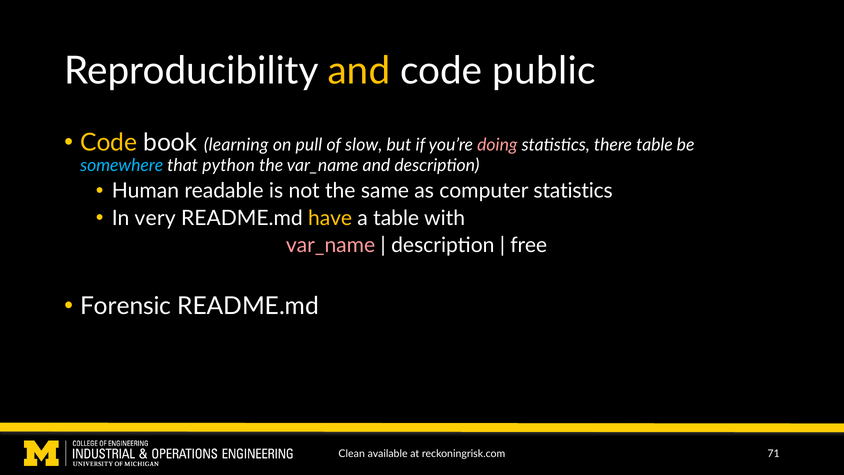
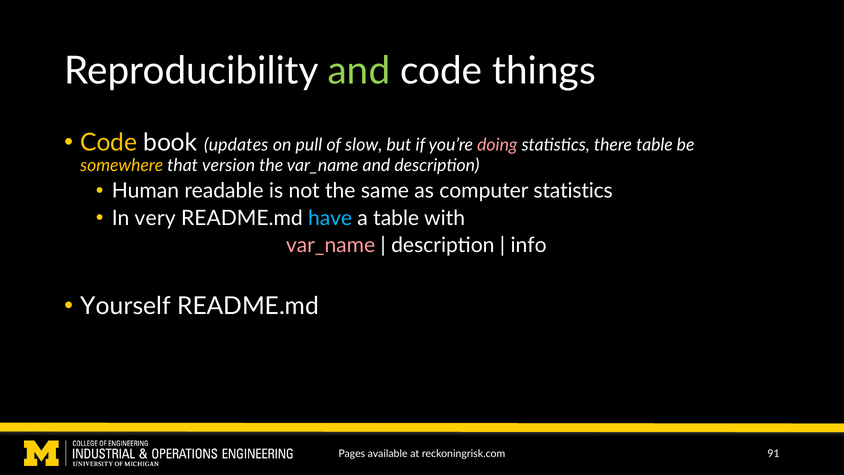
and colour: yellow -> light green (359, 71)
public: public -> things (544, 71)
learning: learning -> updates (236, 145)
somewhere colour: light blue -> yellow (122, 166)
python: python -> version (229, 166)
have colour: yellow -> light blue (330, 218)
free: free -> info (529, 245)
Forensic: Forensic -> Yourself (126, 306)
Clean: Clean -> Pages (352, 453)
71: 71 -> 91 (774, 453)
